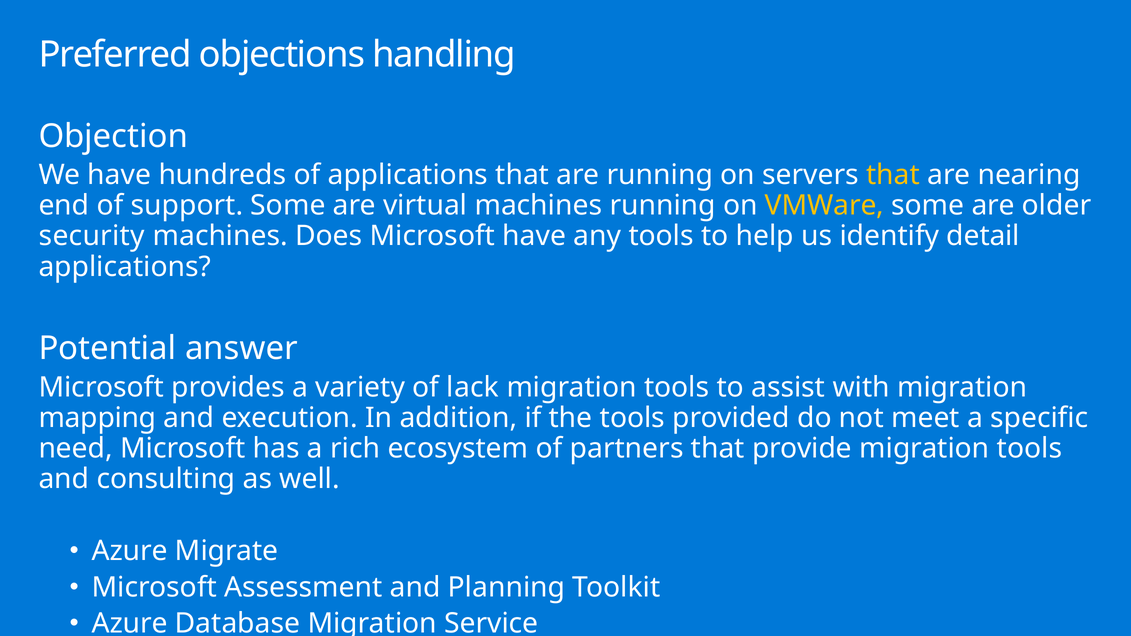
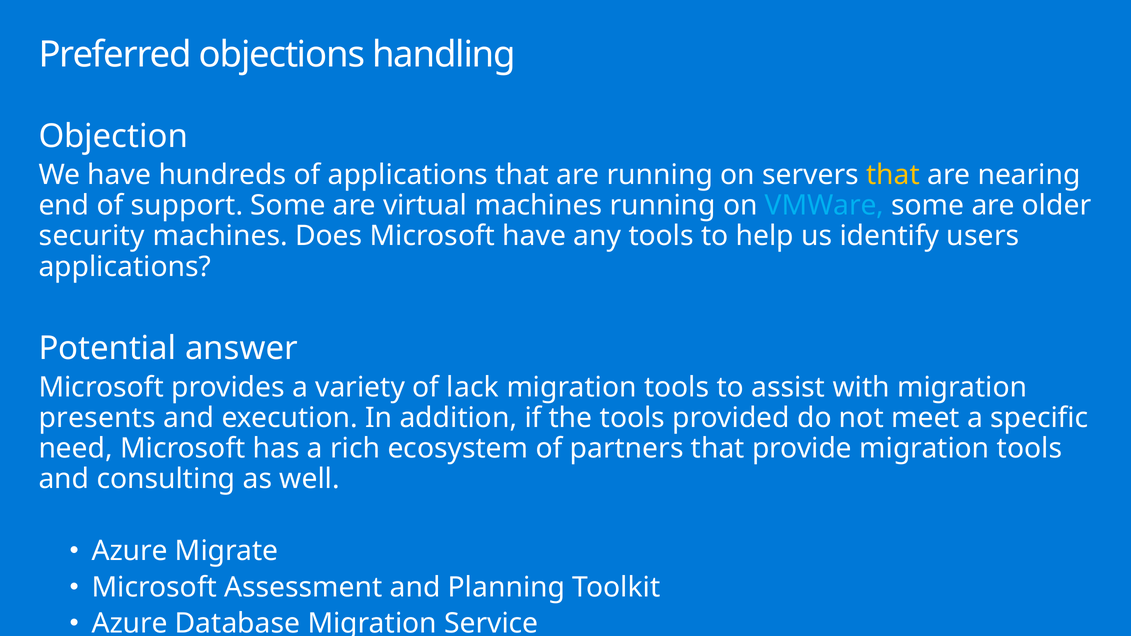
VMWare colour: yellow -> light blue (825, 206)
detail: detail -> users (983, 236)
mapping: mapping -> presents (97, 418)
